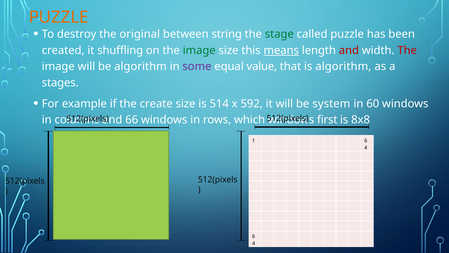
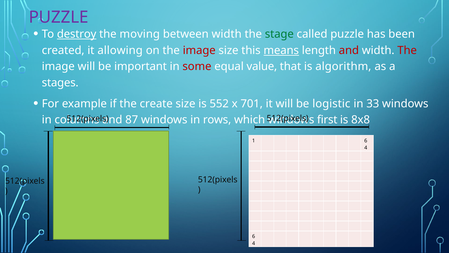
PUZZLE colour: orange -> purple (59, 17)
destroy underline: none -> present (77, 34)
original: original -> moving (140, 34)
between string: string -> width (227, 34)
shuffling: shuffling -> allowing (120, 50)
image colour: green -> red (199, 50)
be algorithm: algorithm -> important (141, 66)
some colour: purple -> red (197, 66)
514: 514 -> 552 (219, 103)
592: 592 -> 701 (252, 103)
system: system -> logistic (331, 103)
60: 60 -> 33 (373, 103)
66: 66 -> 87 (132, 120)
